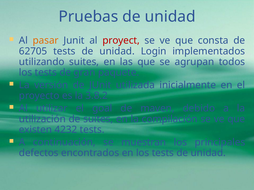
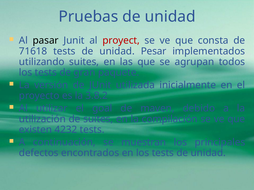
pasar colour: orange -> black (46, 41)
62705: 62705 -> 71618 (33, 51)
Login: Login -> Pesar (154, 51)
